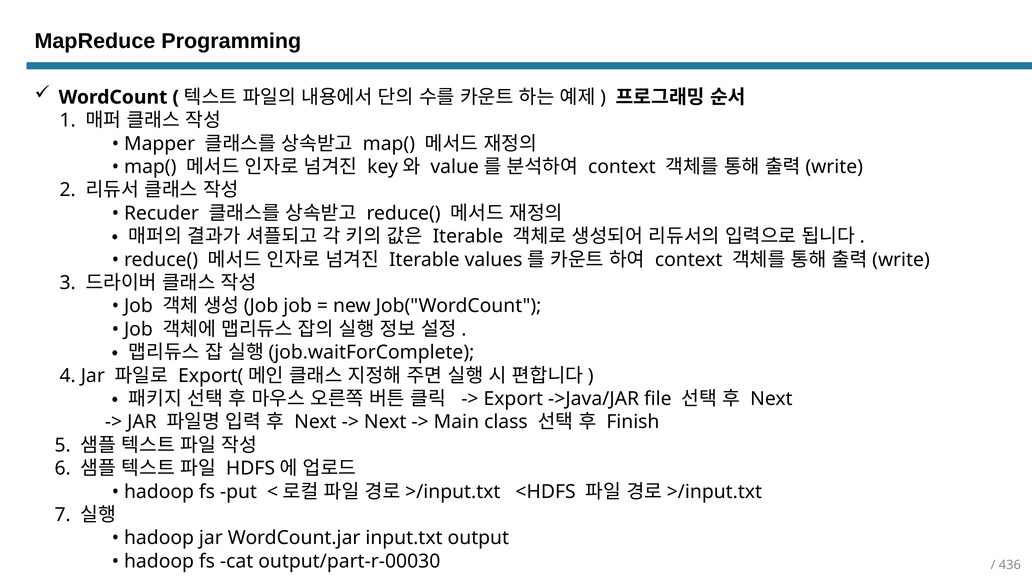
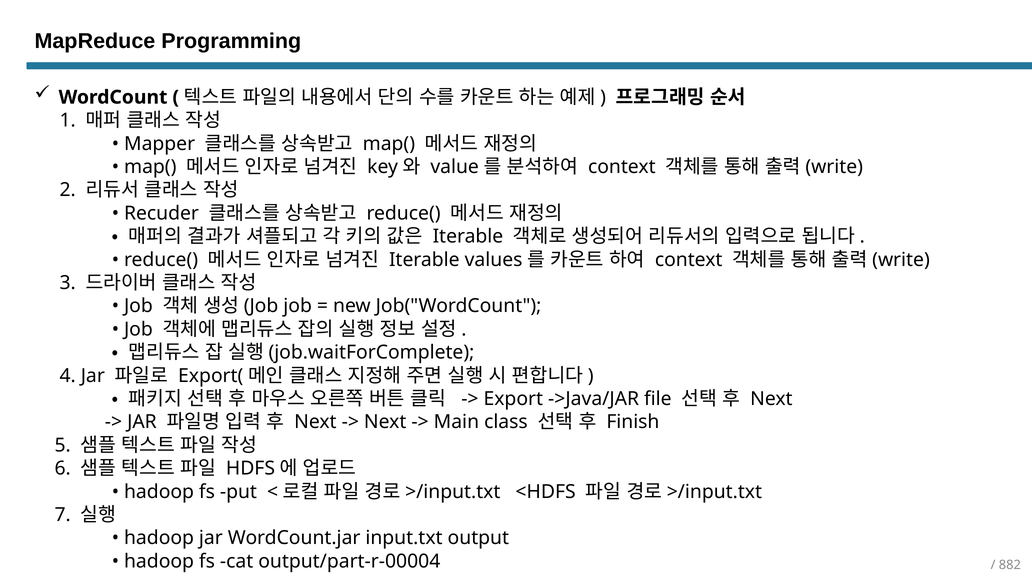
output/part-r-00030: output/part-r-00030 -> output/part-r-00004 (349, 562)
436: 436 -> 882 (1010, 565)
